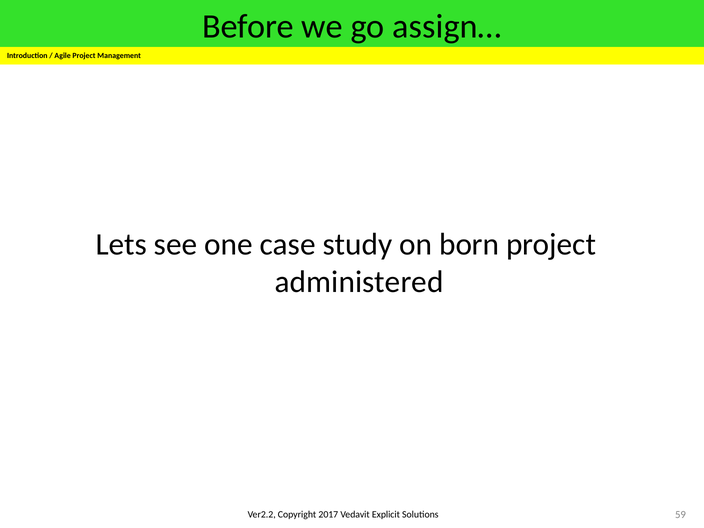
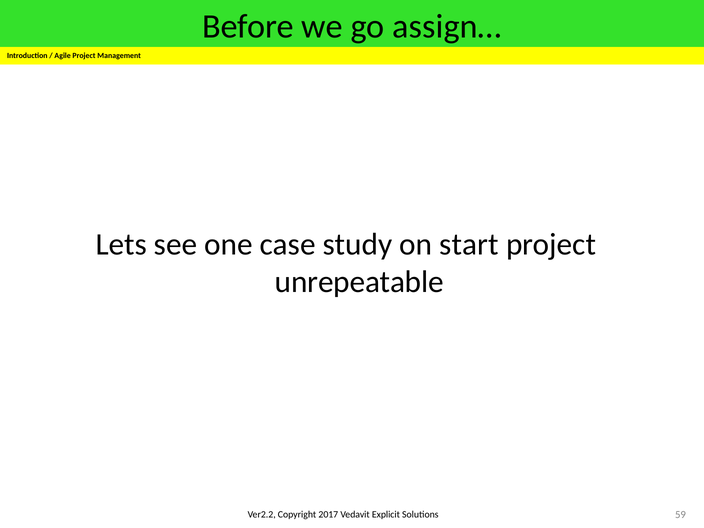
born: born -> start (469, 244)
administered: administered -> unrepeatable (359, 282)
